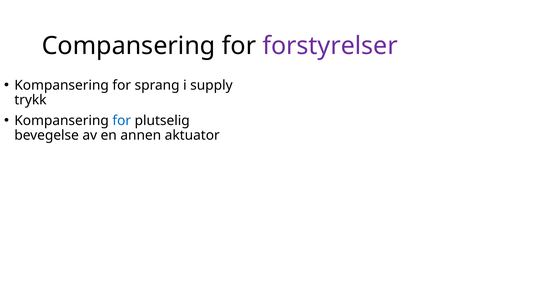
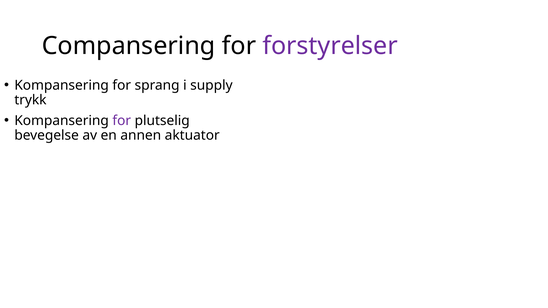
for colour: blue -> purple (122, 121)
